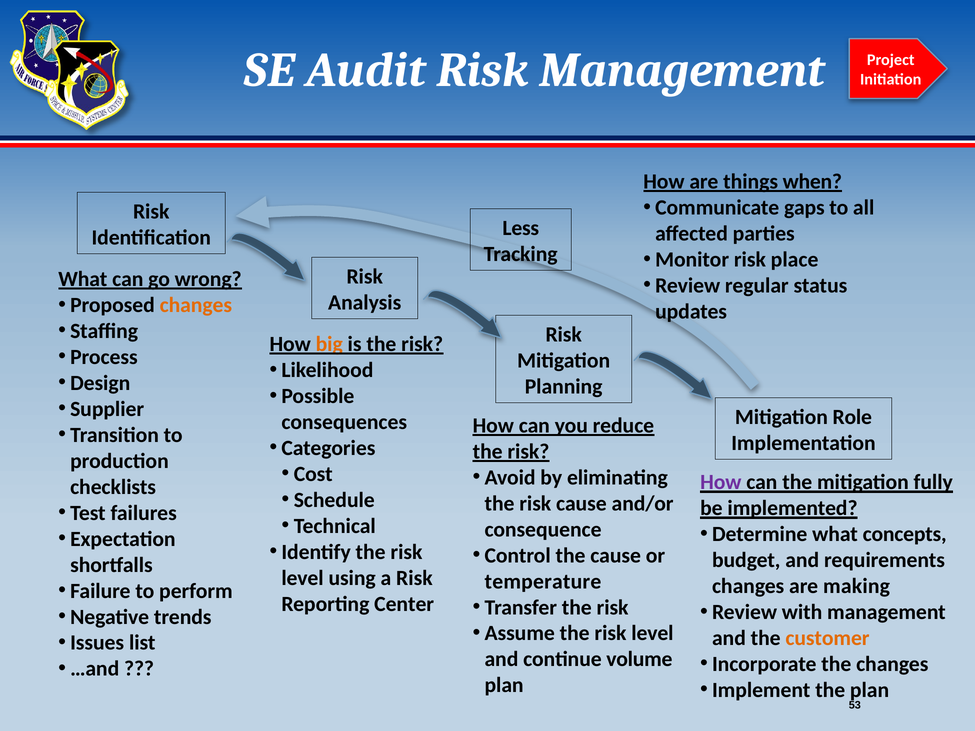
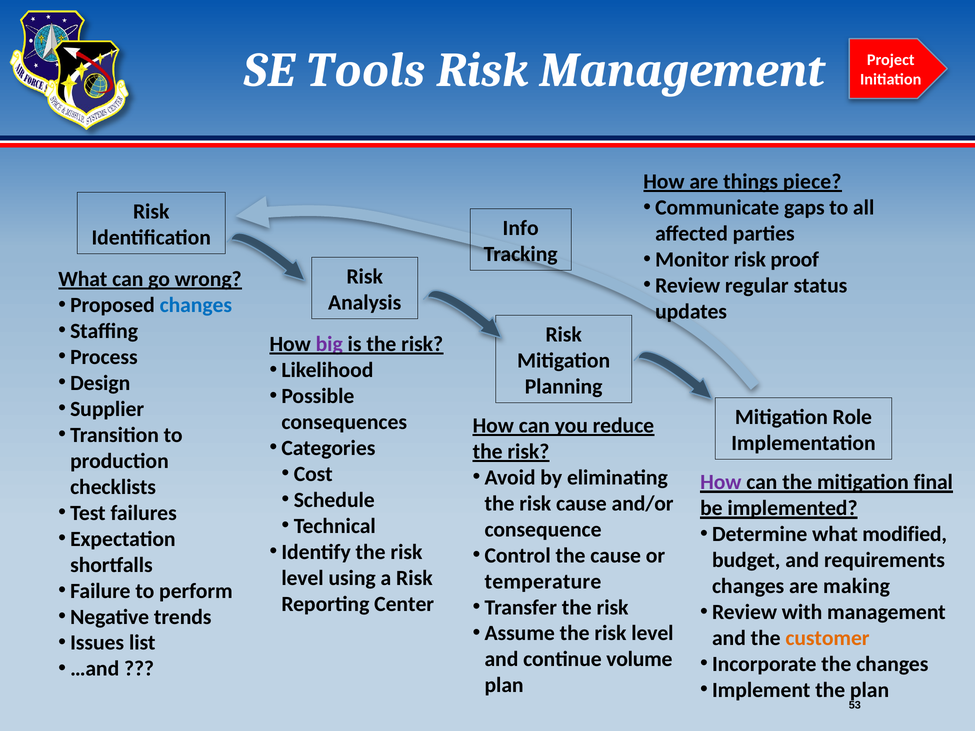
Audit: Audit -> Tools (366, 70)
when: when -> piece (812, 182)
Less: Less -> Info (521, 228)
place: place -> proof (795, 260)
changes colour: orange -> blue (196, 305)
big colour: orange -> purple (329, 344)
fully: fully -> final (933, 482)
concepts: concepts -> modified (905, 534)
